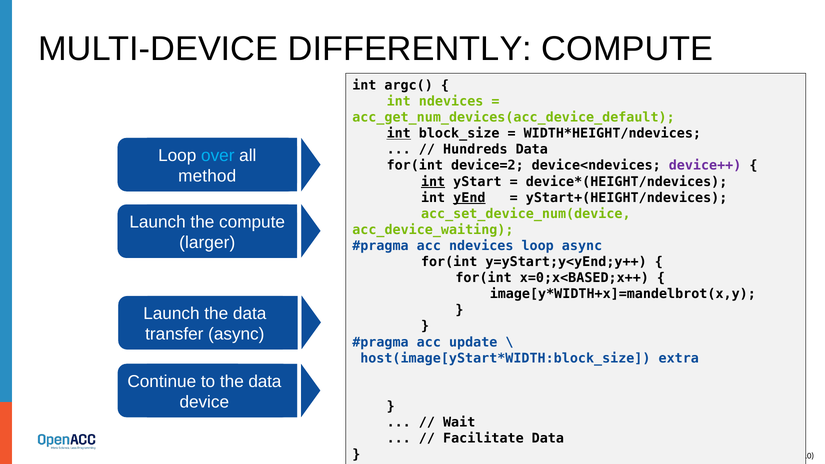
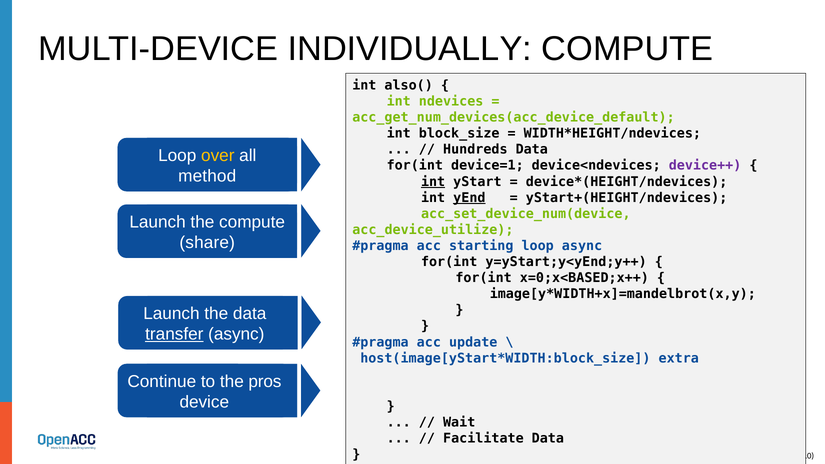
DIFFERENTLY: DIFFERENTLY -> INDIVIDUALLY (410, 49)
argc(: argc( -> also( (409, 85)
int underline: present -> none (399, 133)
over colour: light blue -> yellow (218, 156)
device=2: device=2 -> device=1 (487, 166)
acc_device_waiting: acc_device_waiting -> acc_device_utilize (433, 230)
larger: larger -> share (207, 243)
acc ndevices: ndevices -> starting (481, 246)
transfer underline: none -> present (174, 334)
to the data: data -> pros (265, 381)
